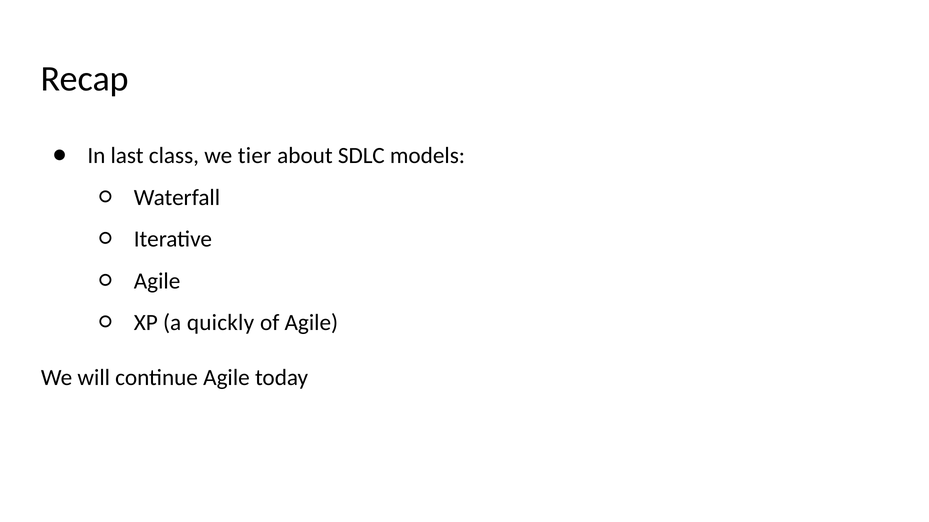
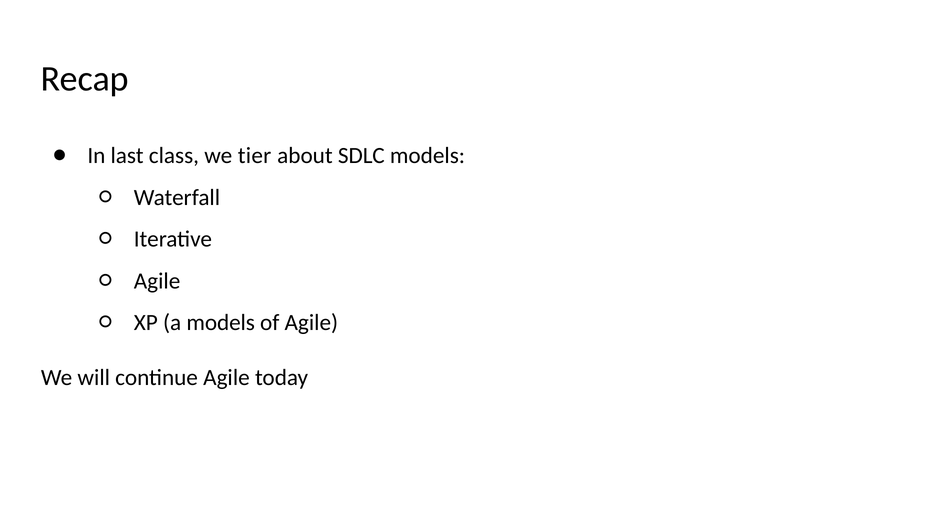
a quickly: quickly -> models (221, 323)
